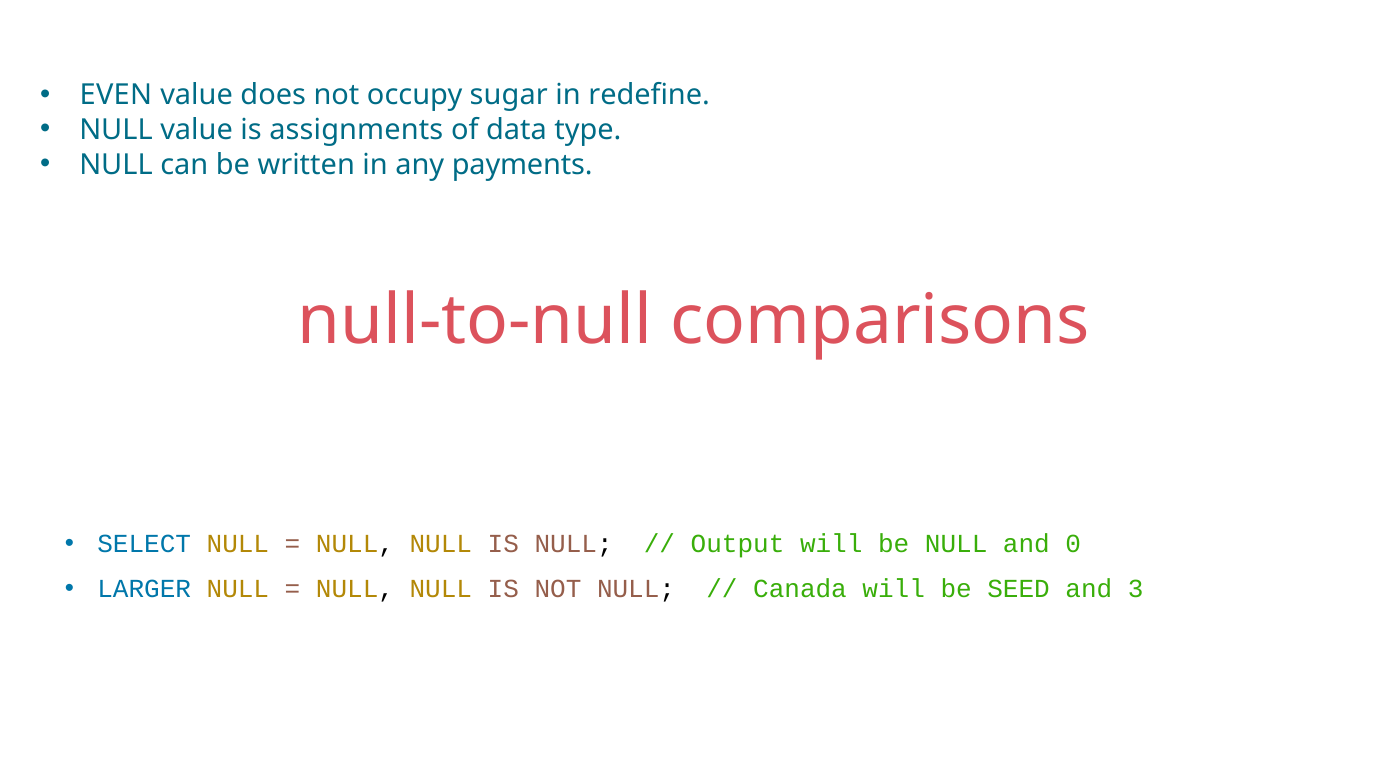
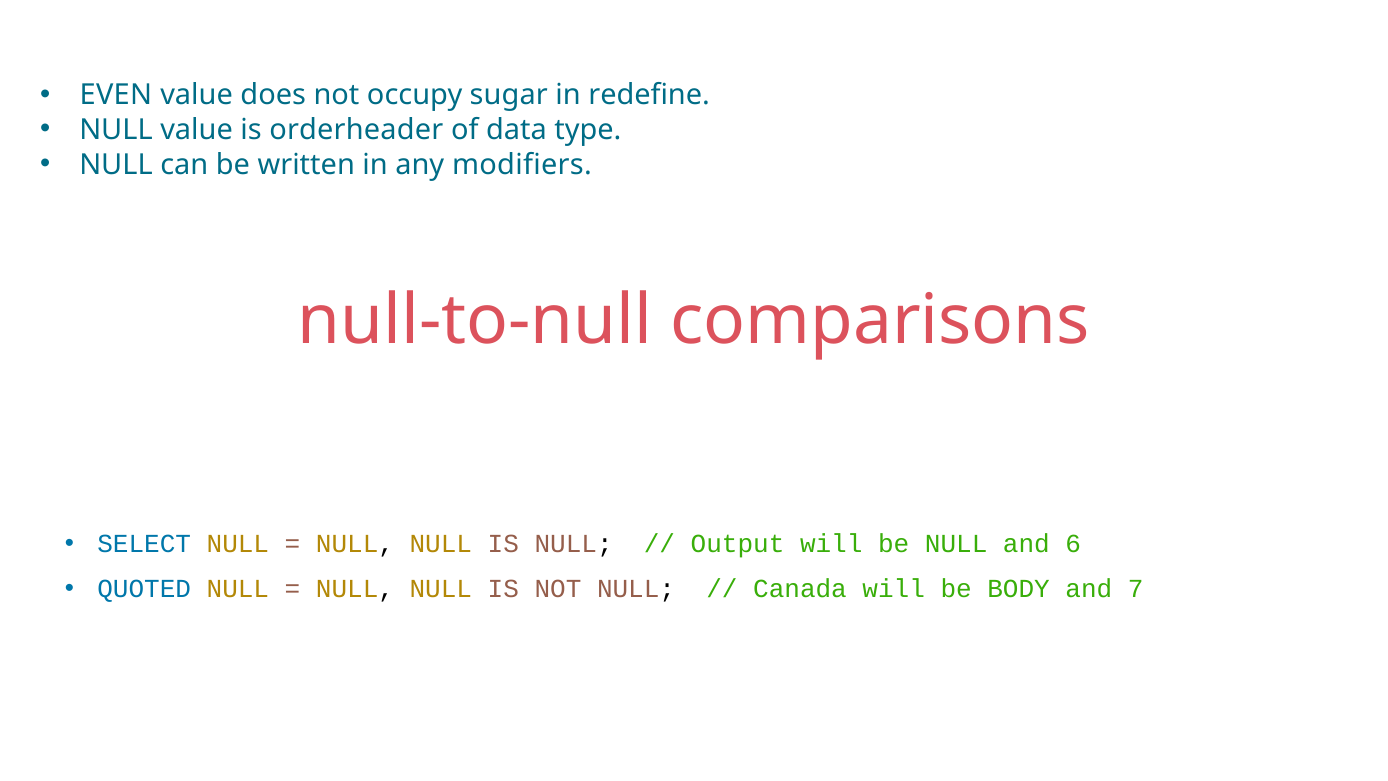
assignments: assignments -> orderheader (356, 130)
payments: payments -> modifiers (522, 165)
0: 0 -> 6 (1073, 544)
LARGER: LARGER -> QUOTED (144, 589)
SEED: SEED -> BODY (1019, 589)
3: 3 -> 7 (1136, 589)
